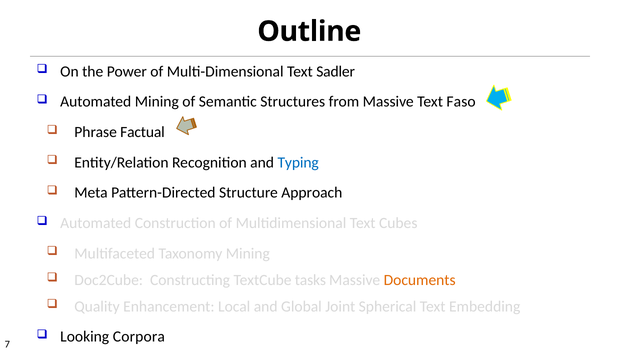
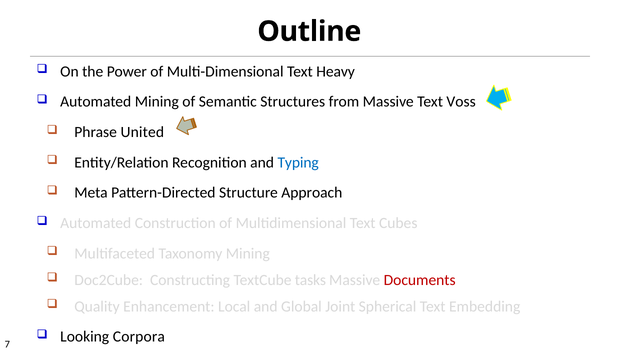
Sadler: Sadler -> Heavy (336, 71)
Faso: Faso -> Voss (461, 102)
Factual: Factual -> United (142, 132)
Documents colour: orange -> red (420, 280)
